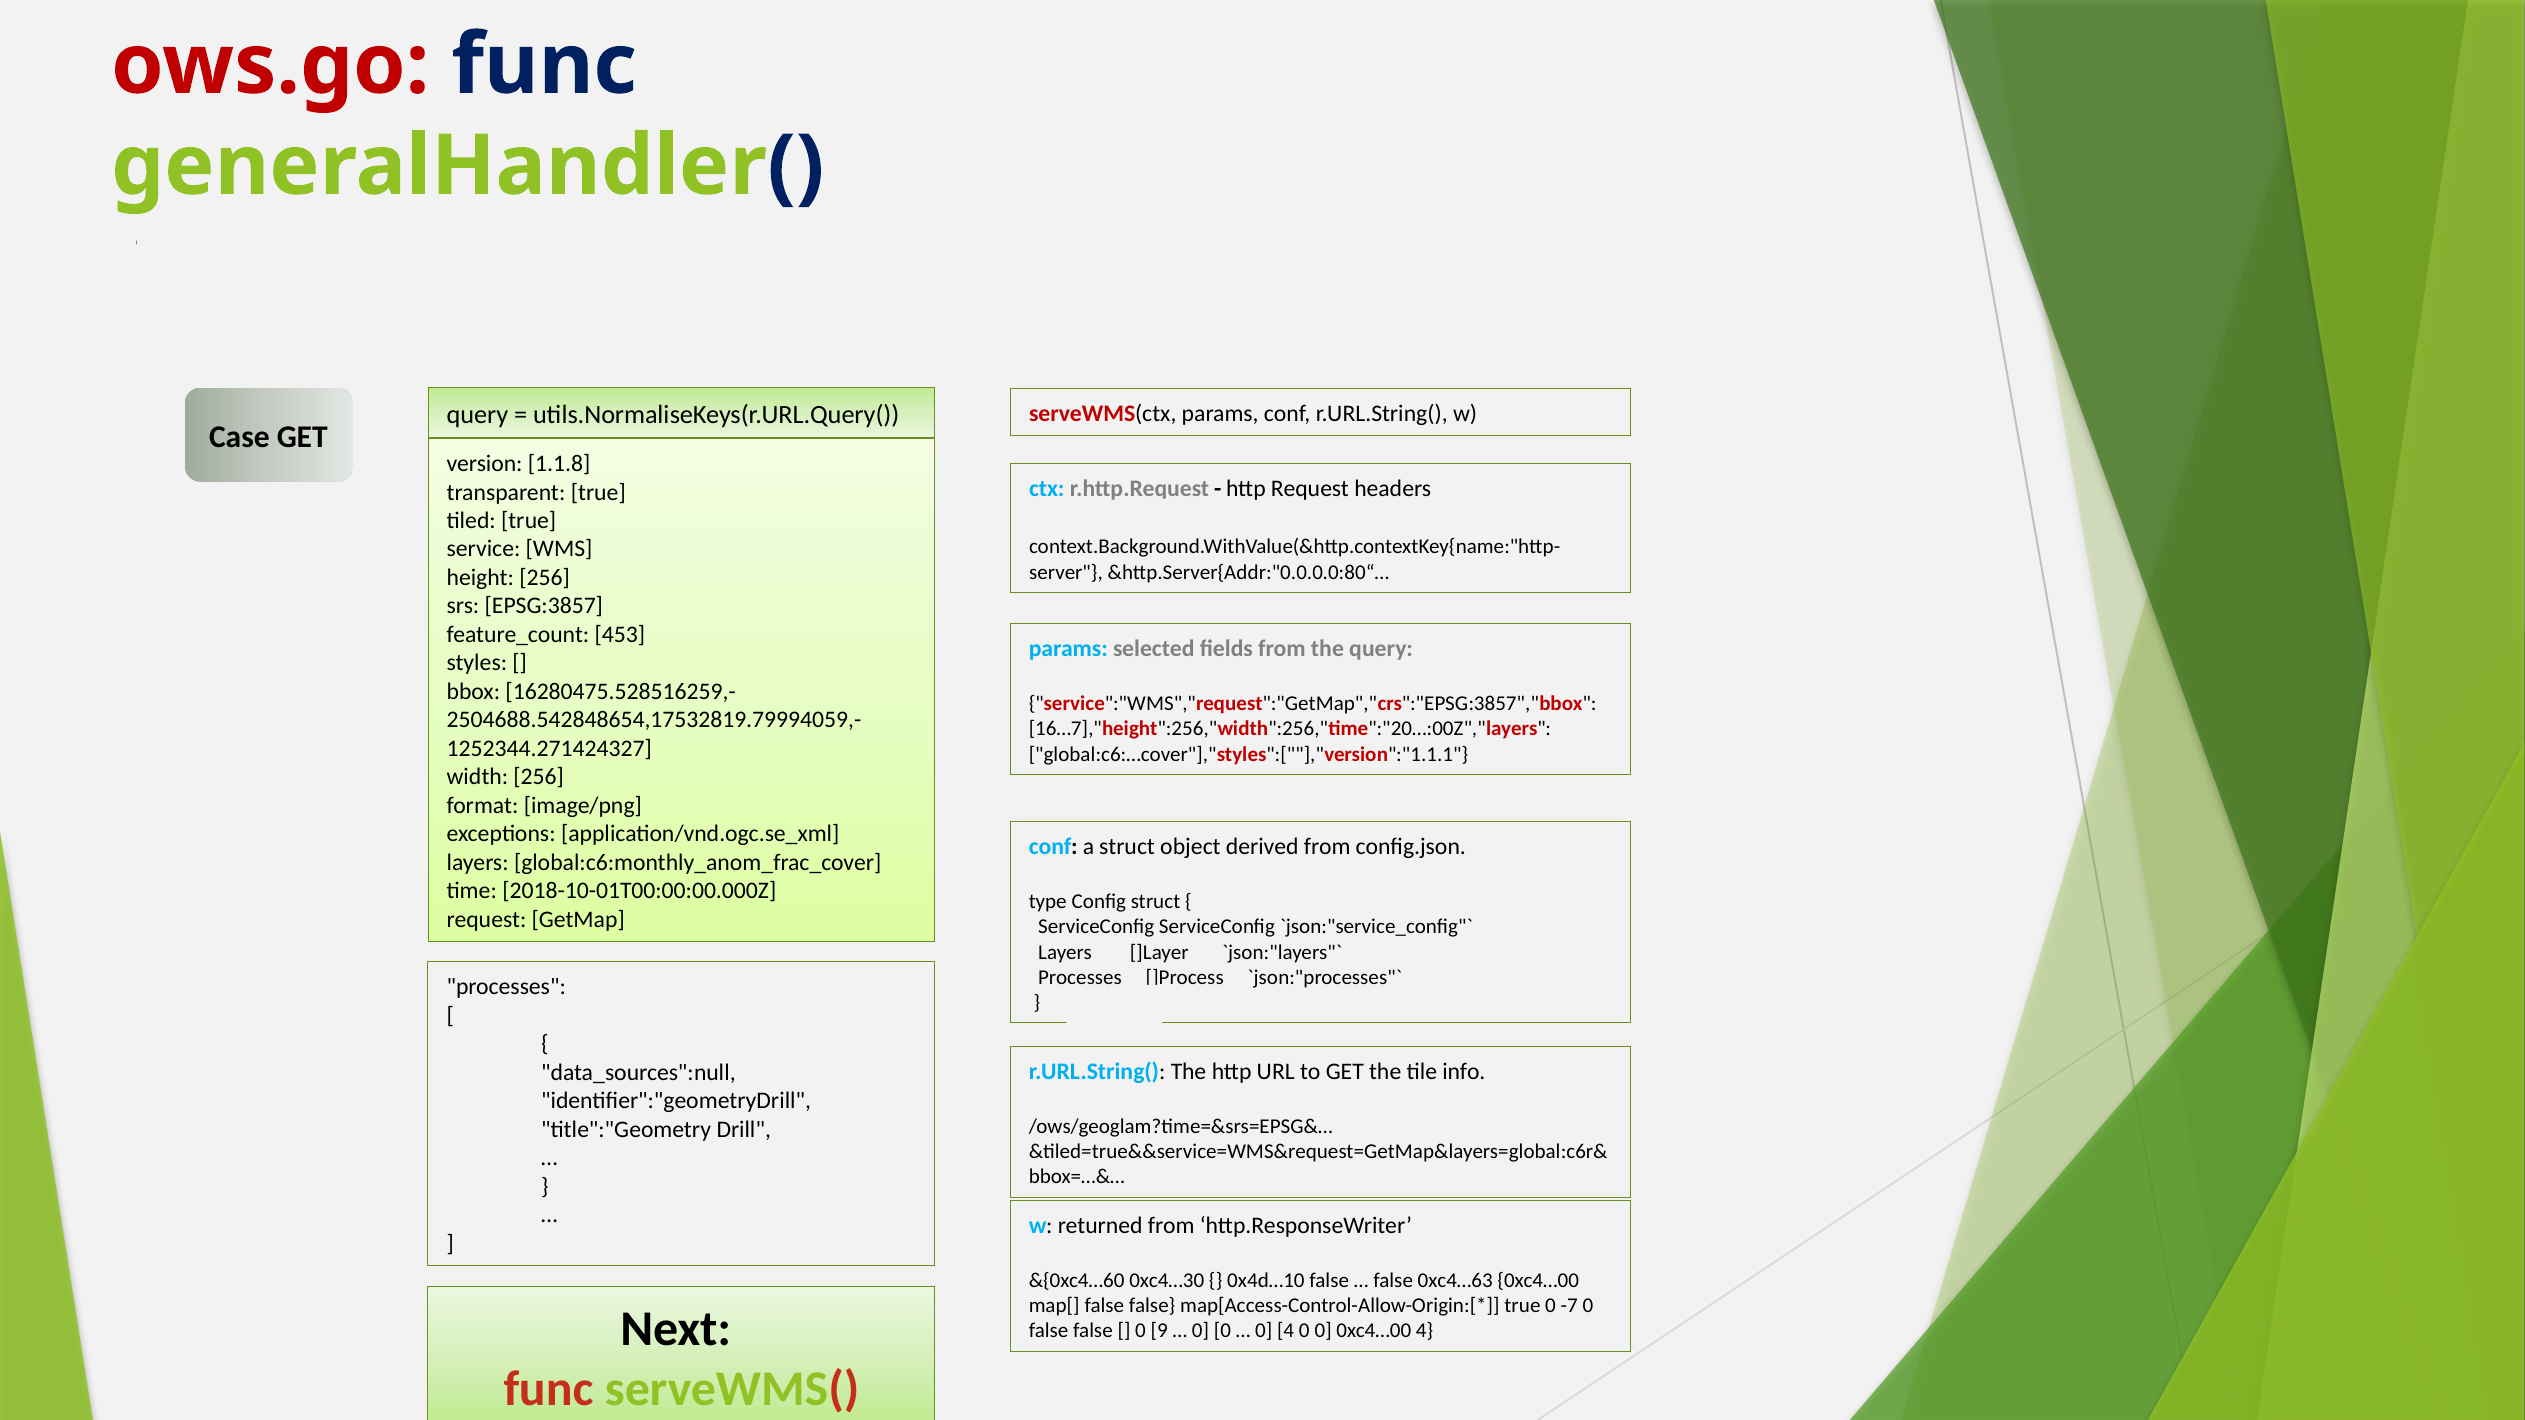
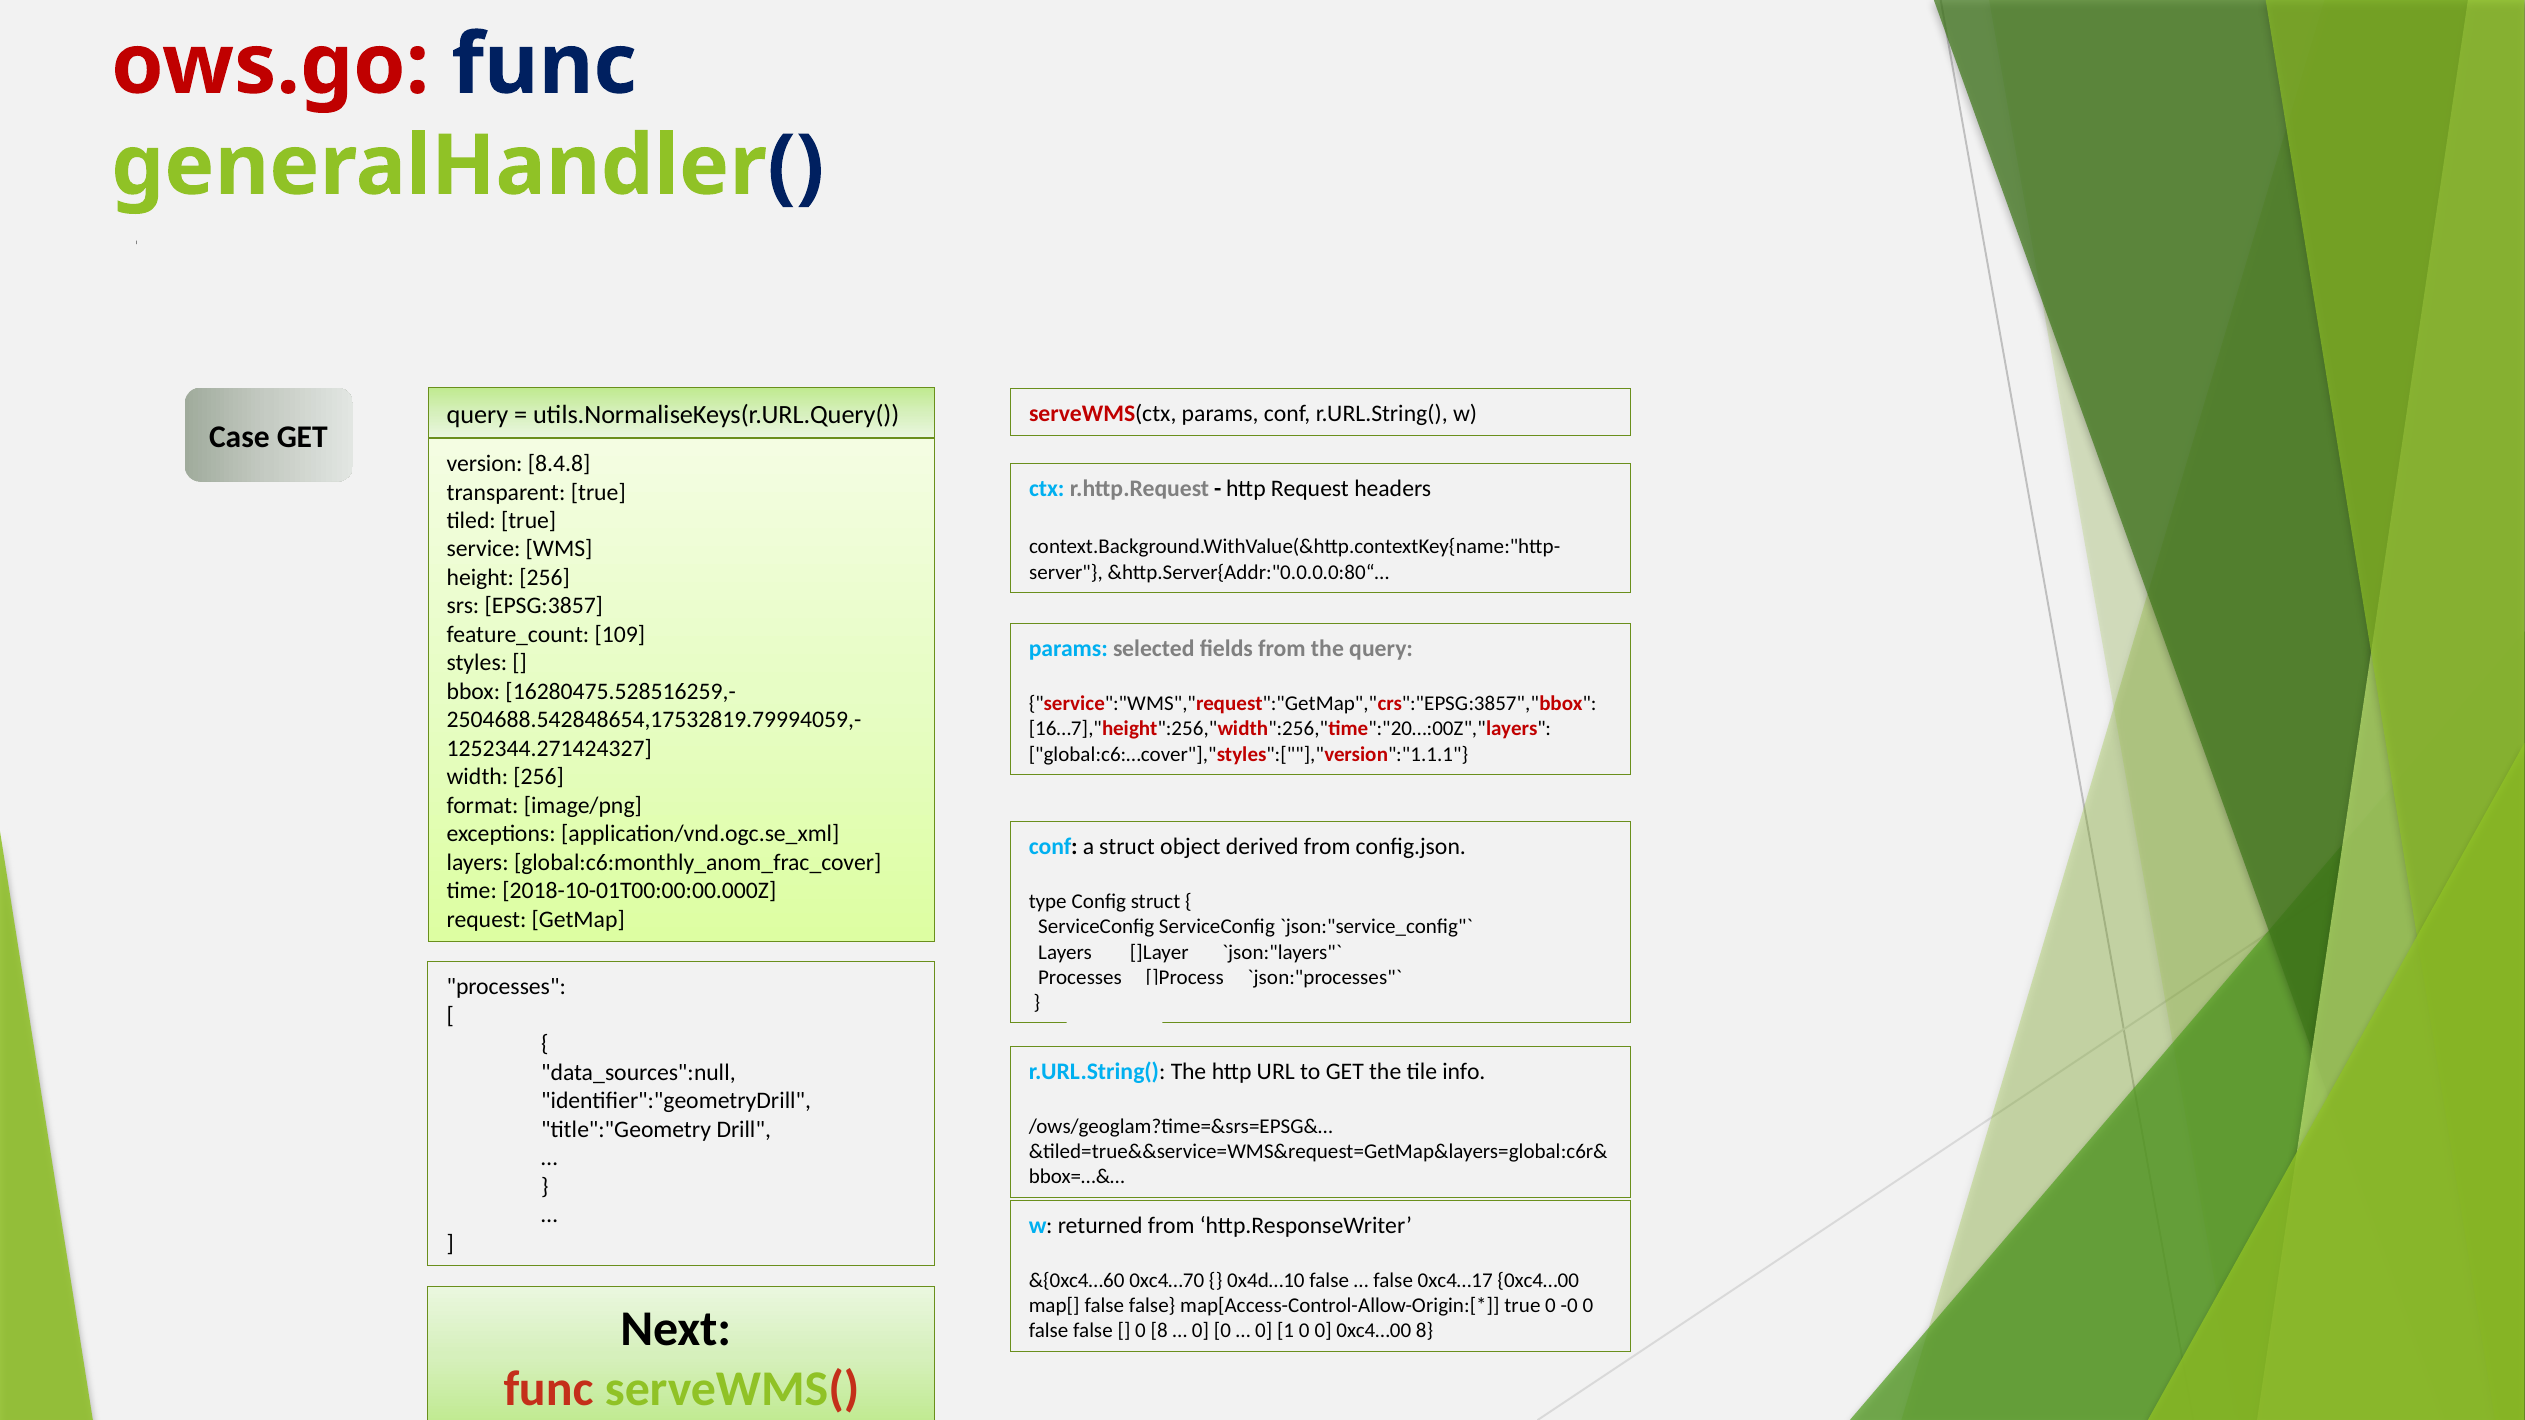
1.1.8: 1.1.8 -> 8.4.8 (559, 464)
453: 453 -> 109 (620, 635)
0xc4…30: 0xc4…30 -> 0xc4…70 (1167, 1281)
0xc4…63: 0xc4…63 -> 0xc4…17 (1455, 1281)
-7: -7 -> -0 (1569, 1306)
0 9: 9 -> 8 (1159, 1331)
0 4: 4 -> 1 (1286, 1331)
0xc4…00 4: 4 -> 8 (1425, 1331)
